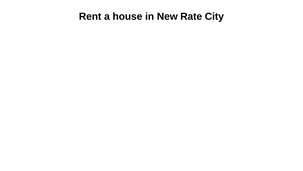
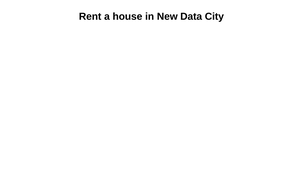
Rate: Rate -> Data (191, 16)
